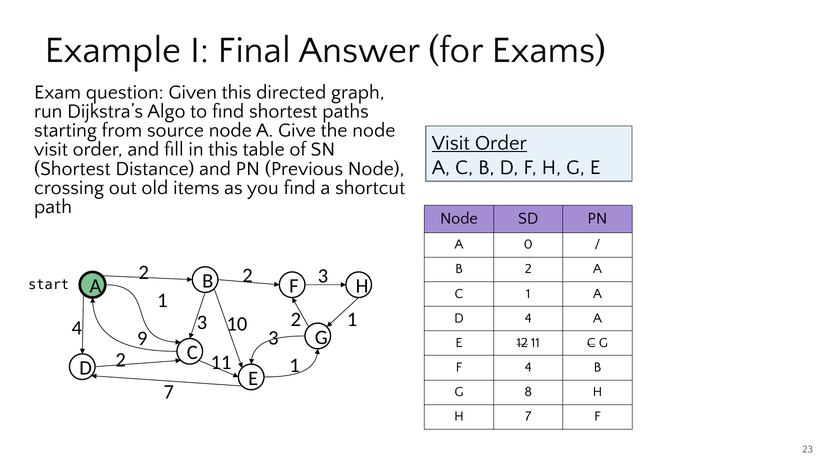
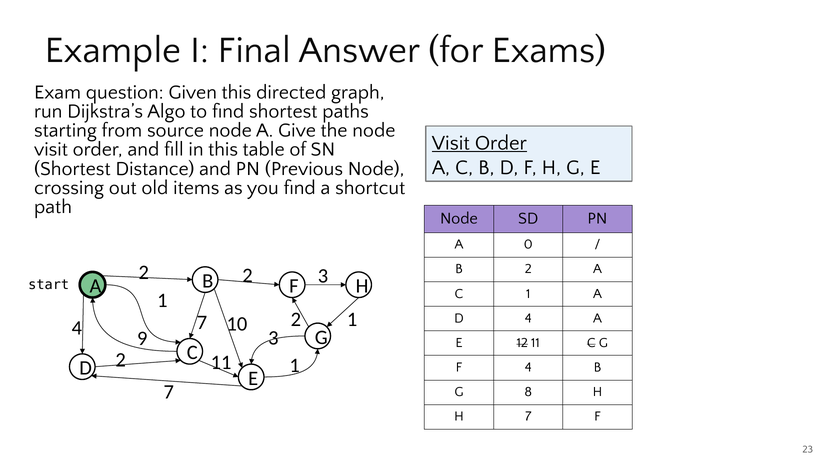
4 3: 3 -> 7 (202, 322)
